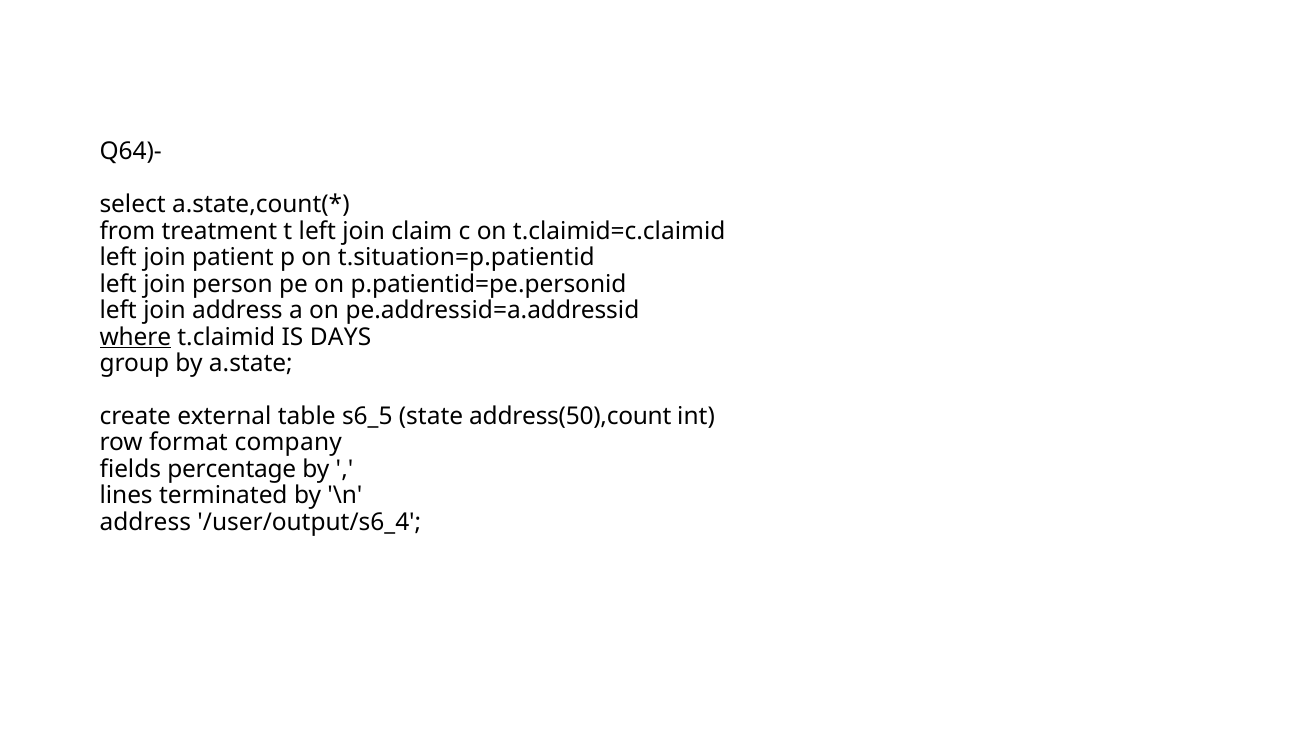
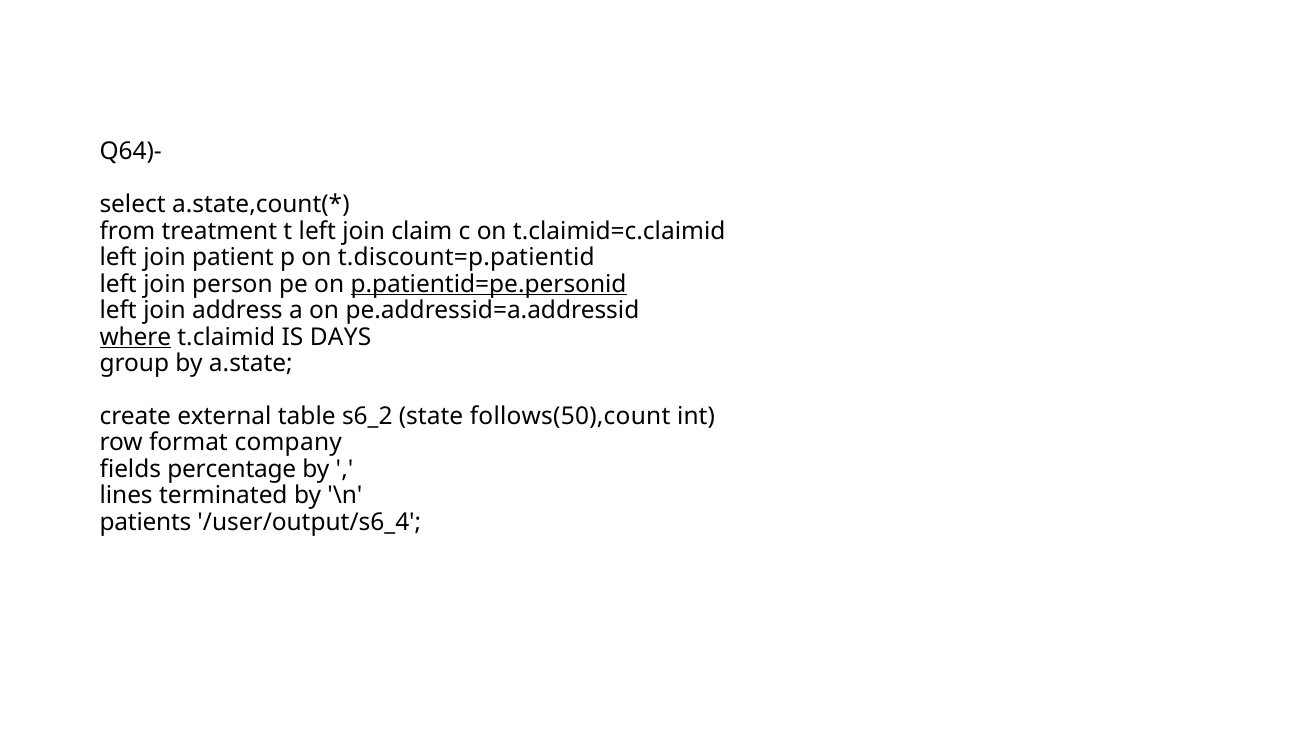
t.situation=p.patientid: t.situation=p.patientid -> t.discount=p.patientid (466, 257)
p.patientid=pe.personid underline: none -> present (489, 284)
s6_5: s6_5 -> s6_2 (367, 416)
address(50),count: address(50),count -> follows(50),count (570, 416)
address: address -> patients (145, 522)
